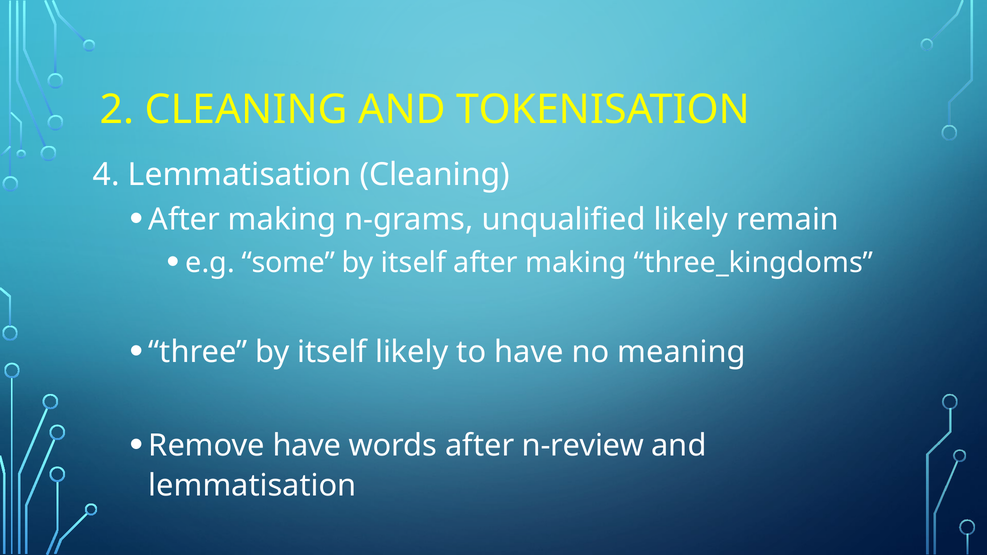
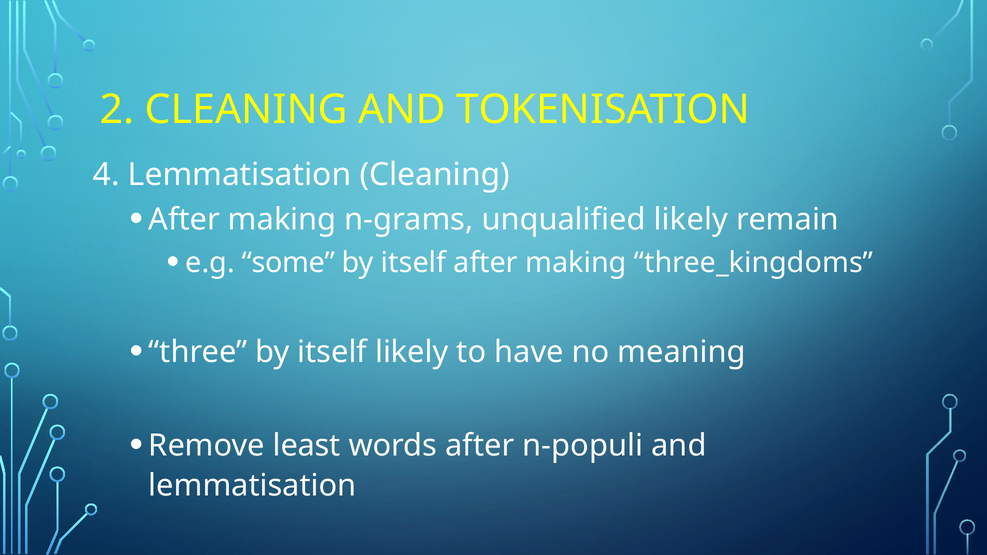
Remove have: have -> least (307, 446)
n-review: n-review -> n-populi (583, 446)
